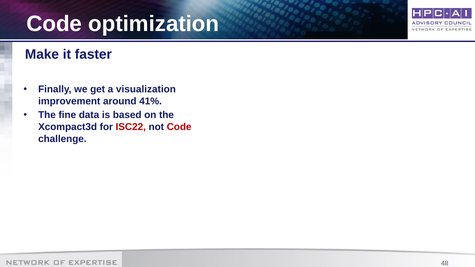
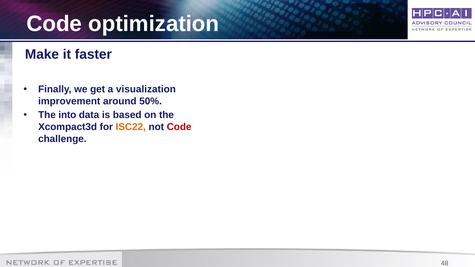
41%: 41% -> 50% (151, 101)
fine: fine -> into (67, 115)
ISC22 colour: red -> orange (131, 127)
